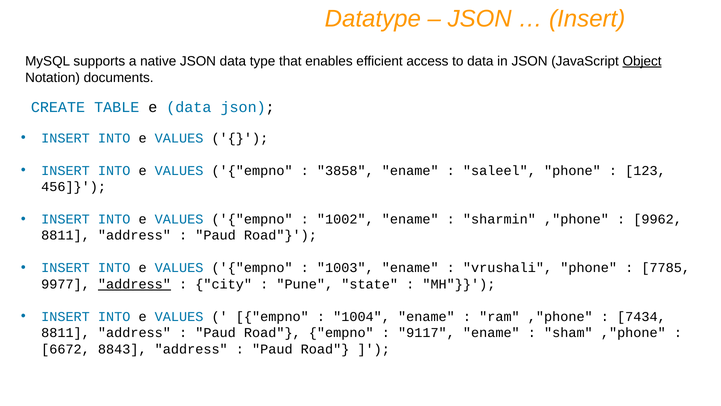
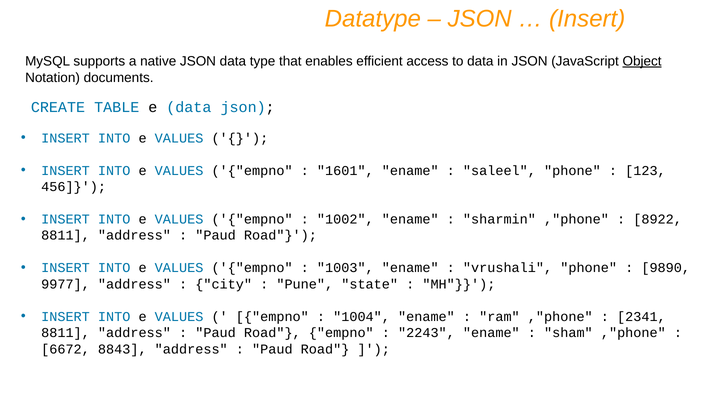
3858: 3858 -> 1601 (345, 170)
9962: 9962 -> 8922 (658, 219)
7785: 7785 -> 9890 (666, 268)
address underline: present -> none (134, 284)
7434: 7434 -> 2341 (641, 316)
9117: 9117 -> 2243 (426, 333)
